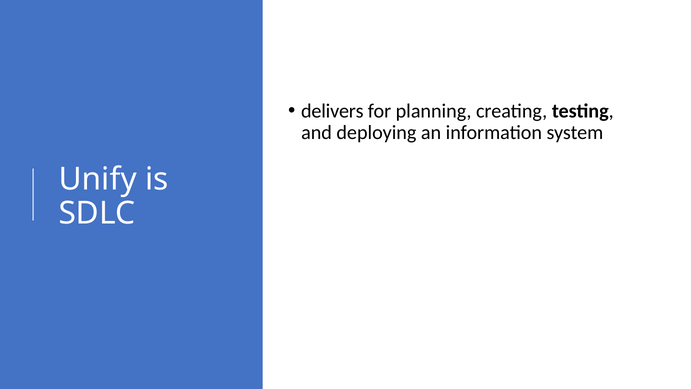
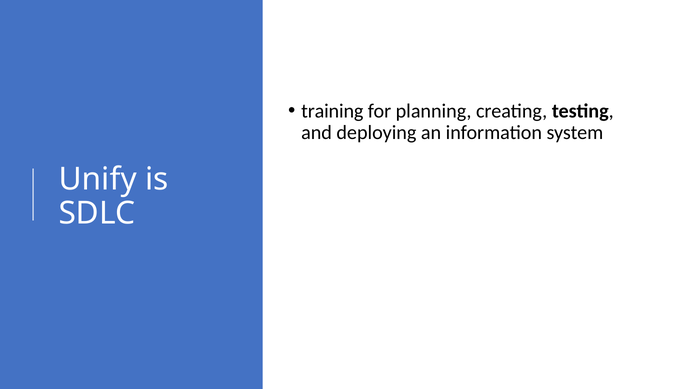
delivers: delivers -> training (332, 111)
